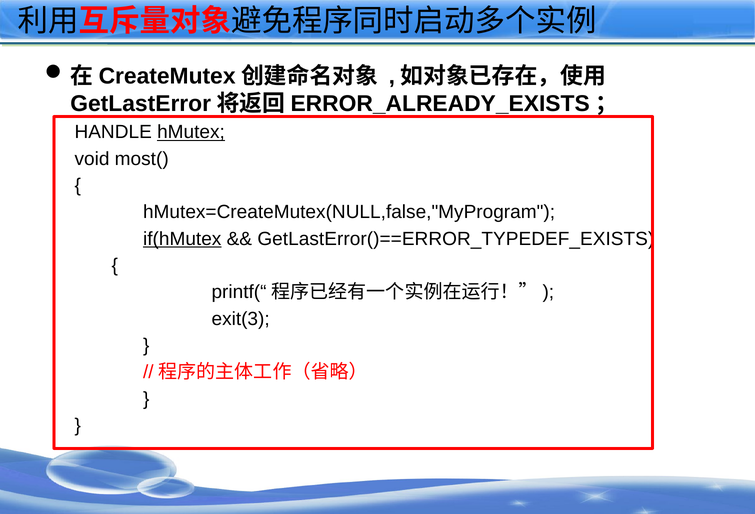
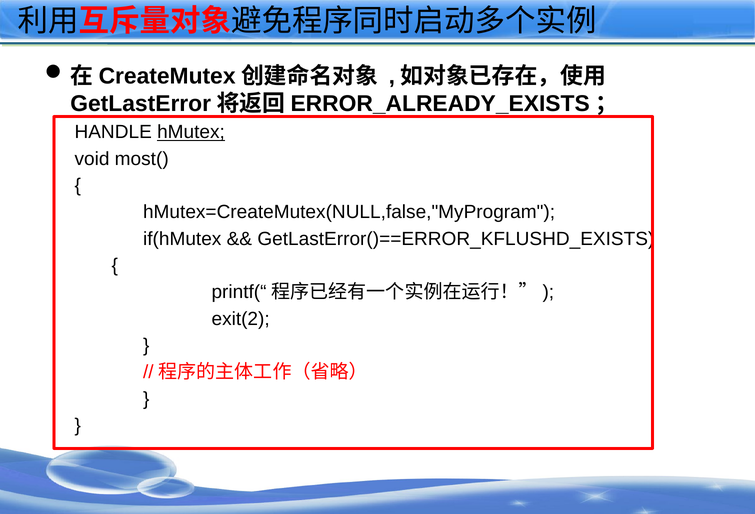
if(hMutex underline: present -> none (182, 239)
GetLastError()==ERROR_TYPEDEF_EXISTS: GetLastError()==ERROR_TYPEDEF_EXISTS -> GetLastError()==ERROR_KFLUSHD_EXISTS (456, 239)
exit(3: exit(3 -> exit(2 (241, 319)
